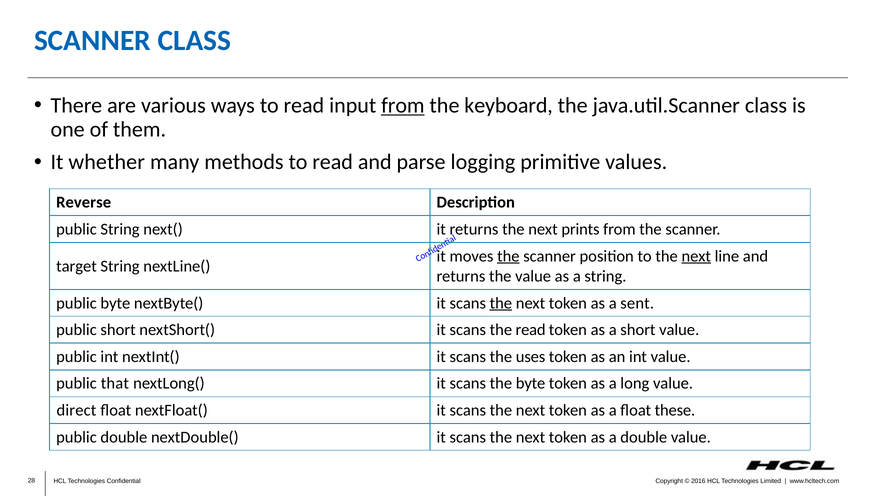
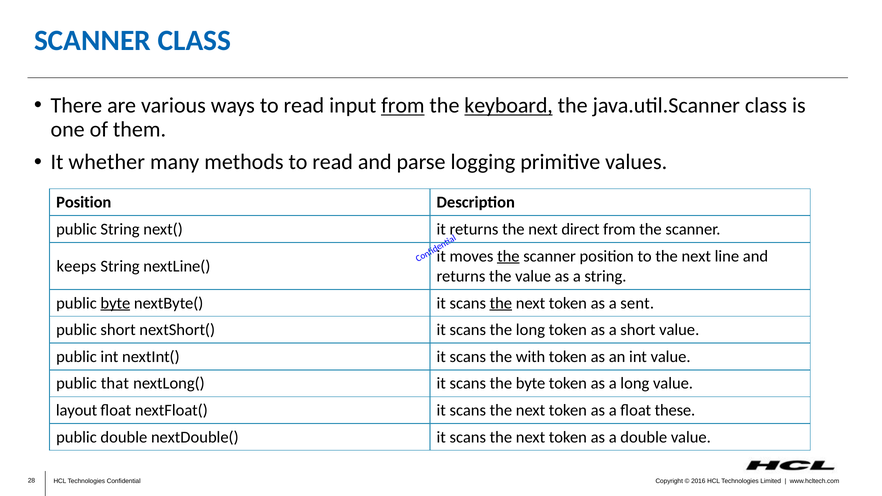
keyboard underline: none -> present (509, 105)
Reverse: Reverse -> Position (84, 202)
prints: prints -> direct (580, 229)
next underline: present -> none (696, 256)
target: target -> keeps (76, 266)
byte underline: none -> present (115, 303)
the read: read -> long (530, 330)
uses: uses -> with (531, 357)
direct: direct -> layout (77, 410)
